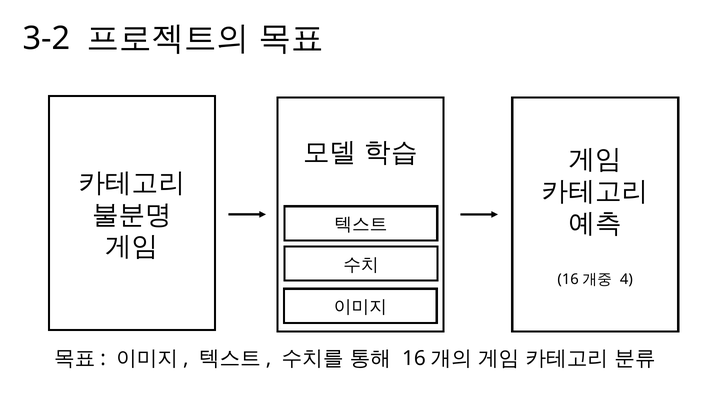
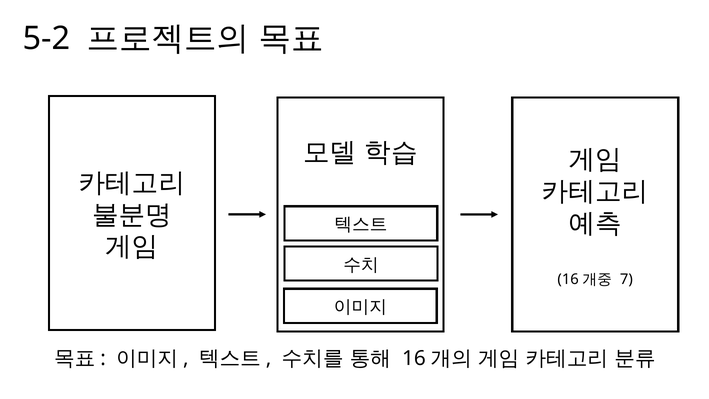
3-2: 3-2 -> 5-2 (47, 39)
4: 4 -> 7 (626, 279)
